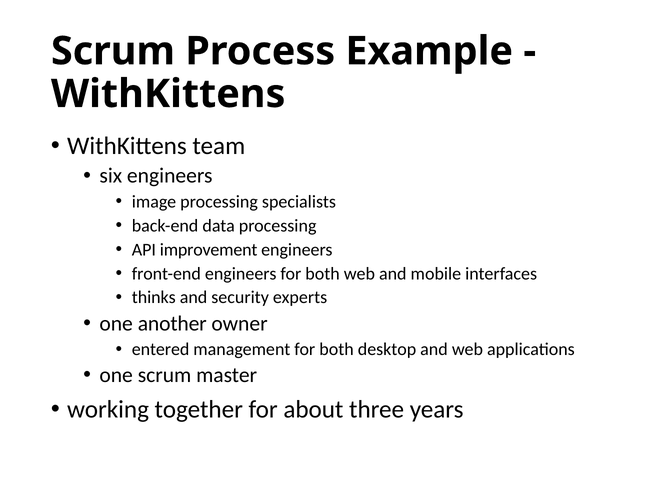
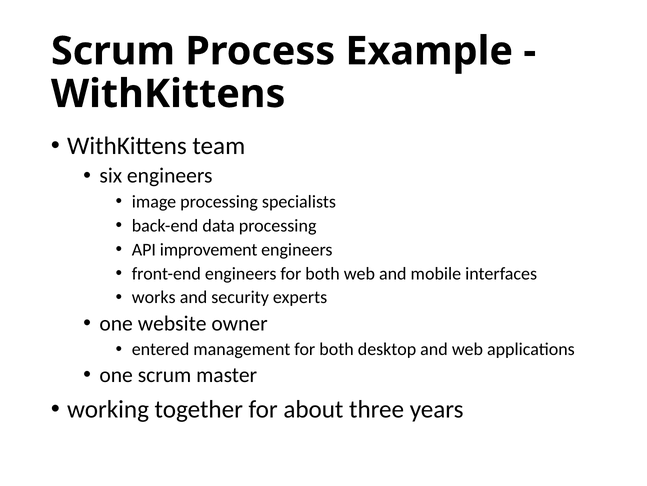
thinks: thinks -> works (154, 297)
another: another -> website (172, 323)
